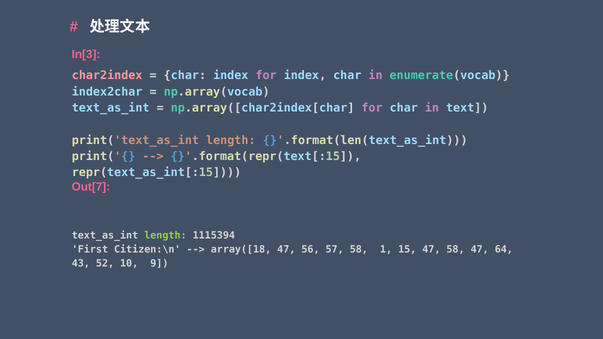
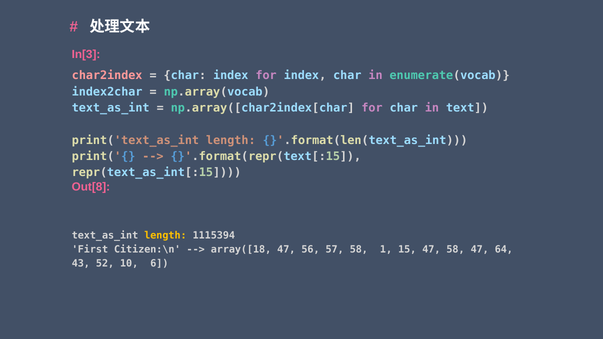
Out[7: Out[7 -> Out[8 (91, 187)
length colour: light green -> yellow (165, 236)
9: 9 -> 6 (159, 264)
